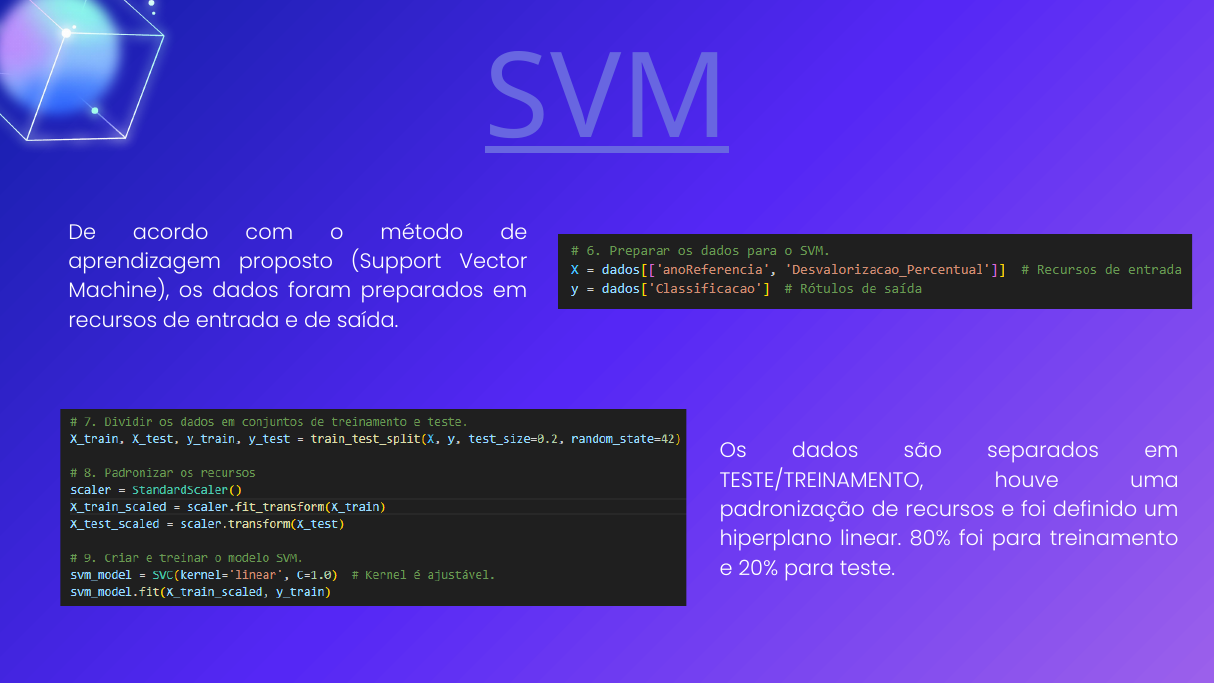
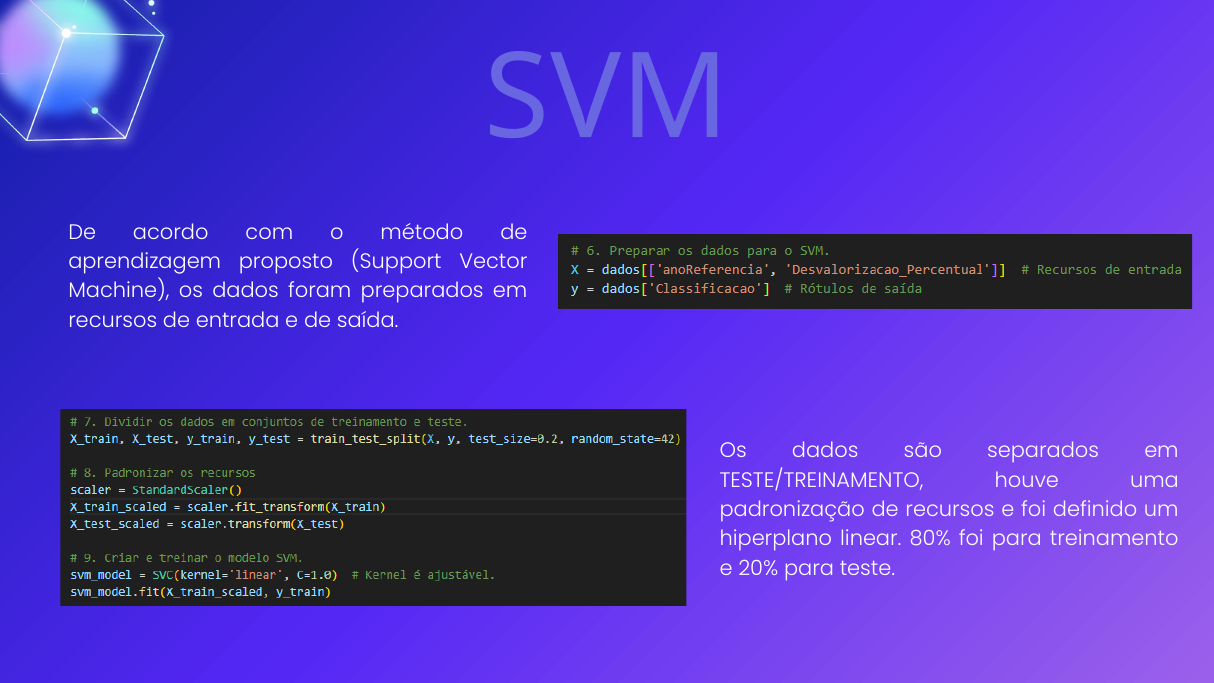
SVM underline: present -> none (607, 99)
